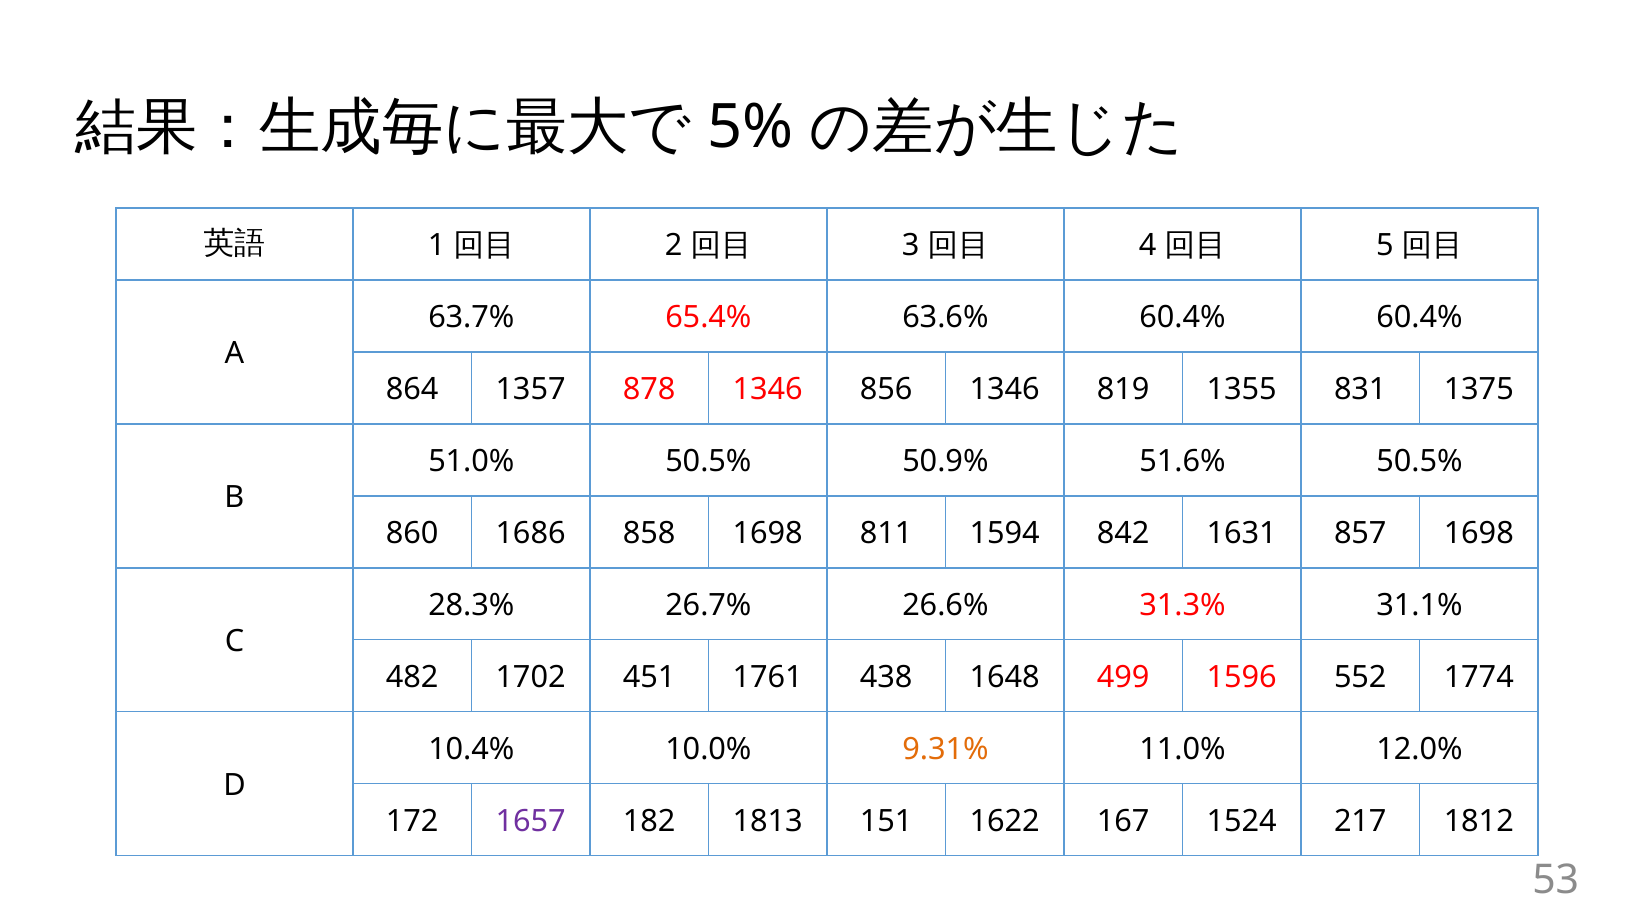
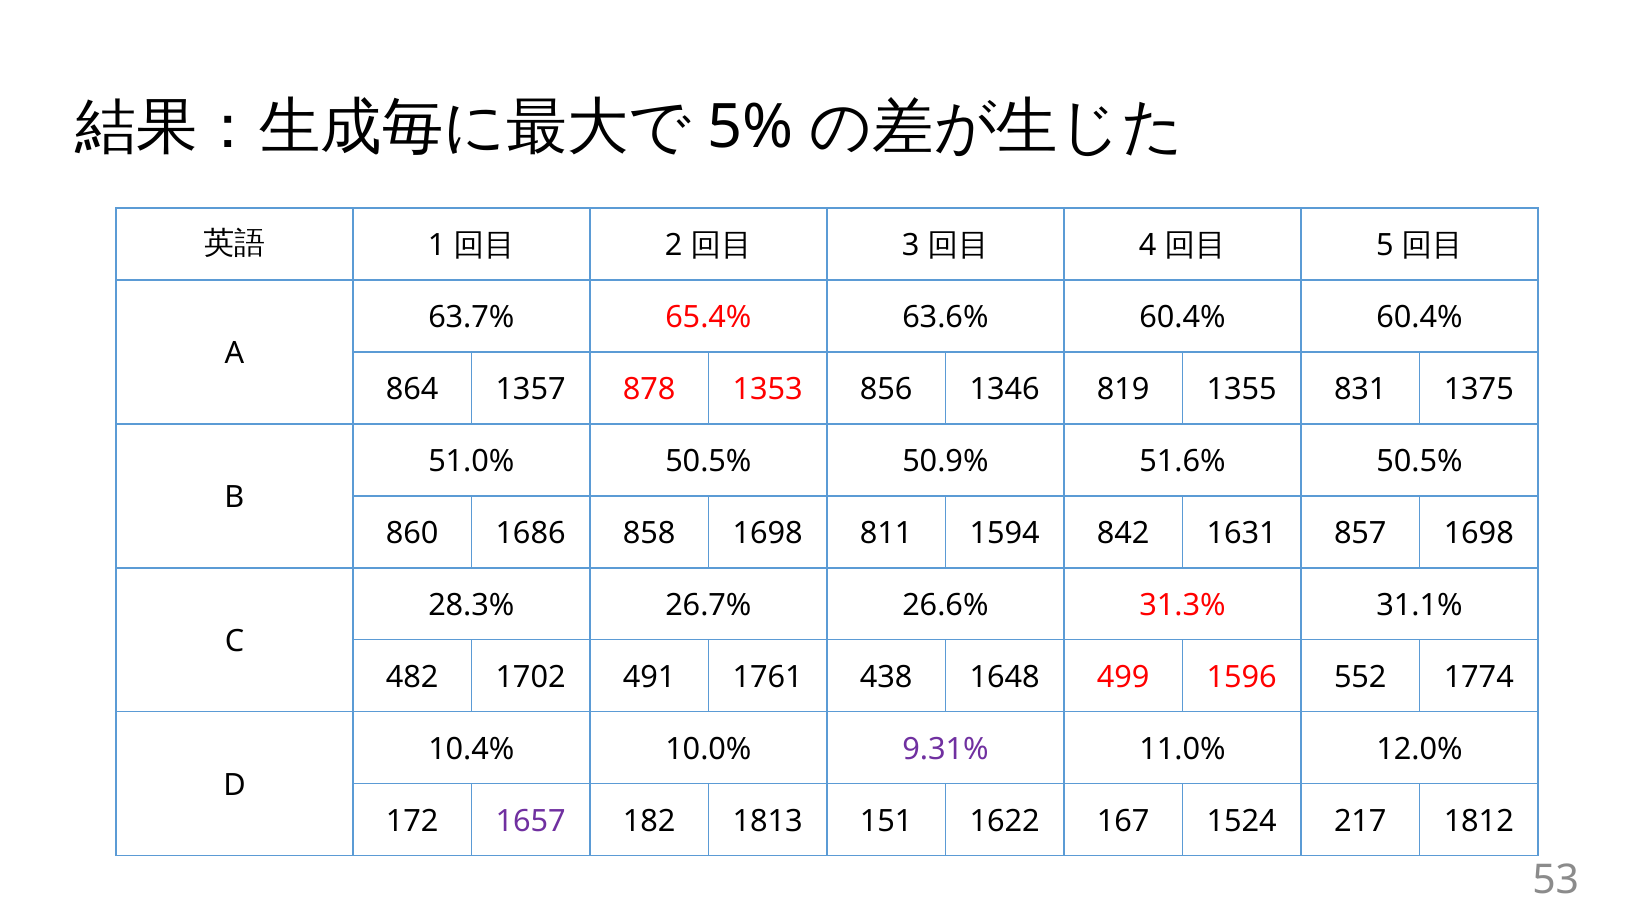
878 1346: 1346 -> 1353 (768, 389)
451: 451 -> 491 (649, 677)
9.31% colour: orange -> purple (945, 749)
